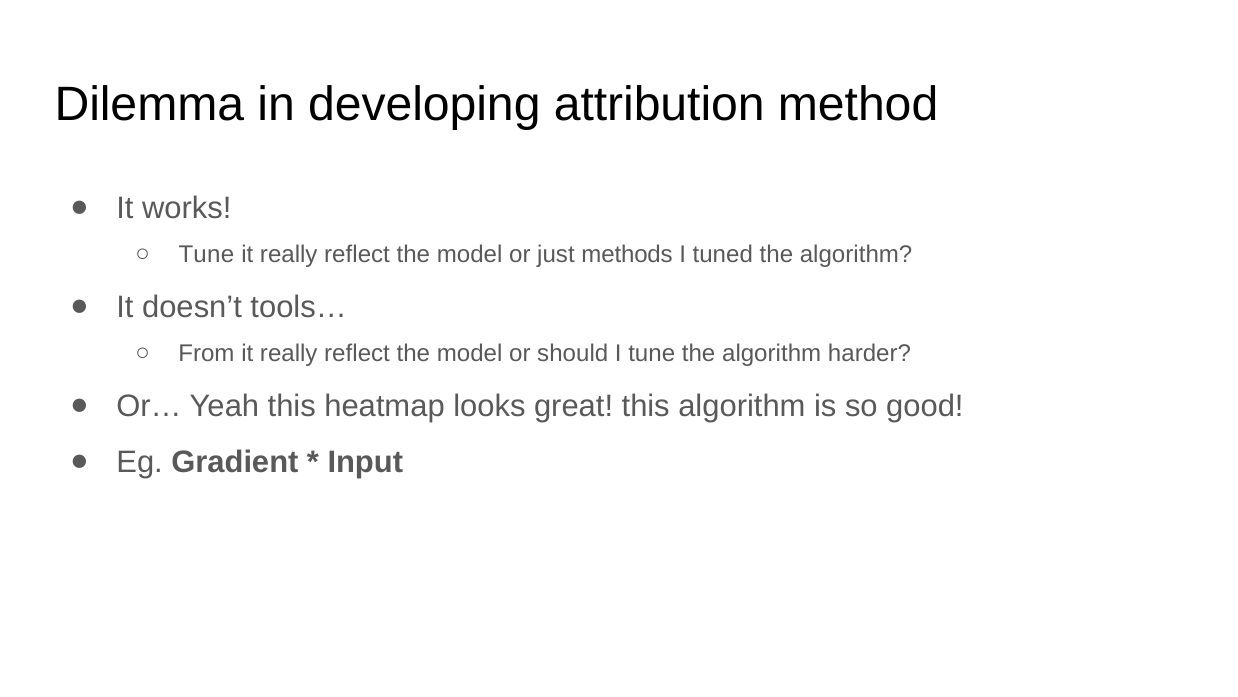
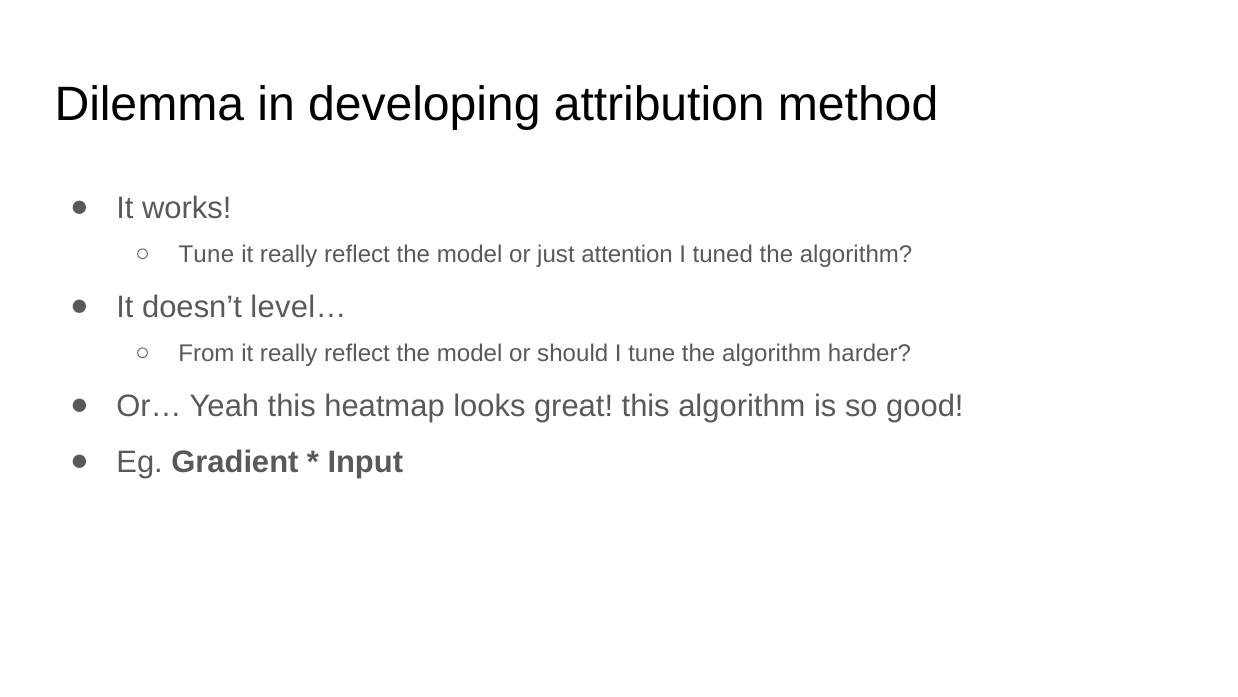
methods: methods -> attention (627, 255)
tools…: tools… -> level… (298, 307)
